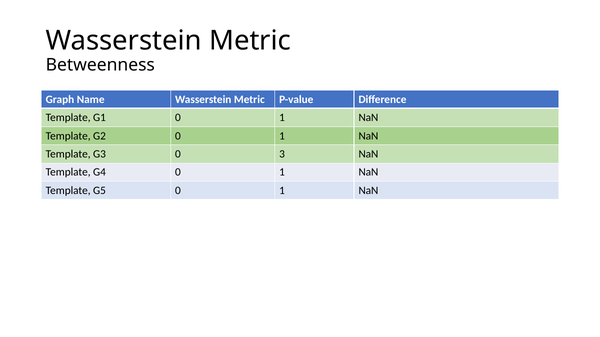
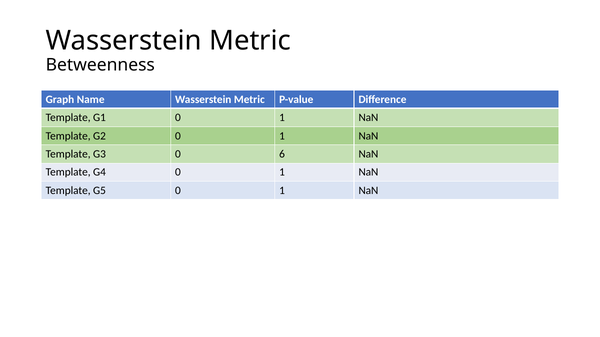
3: 3 -> 6 (282, 154)
